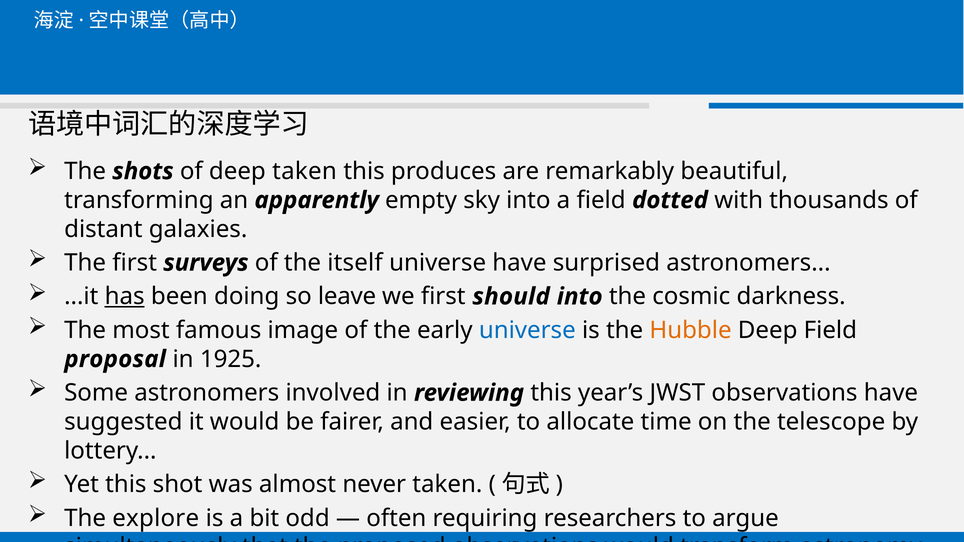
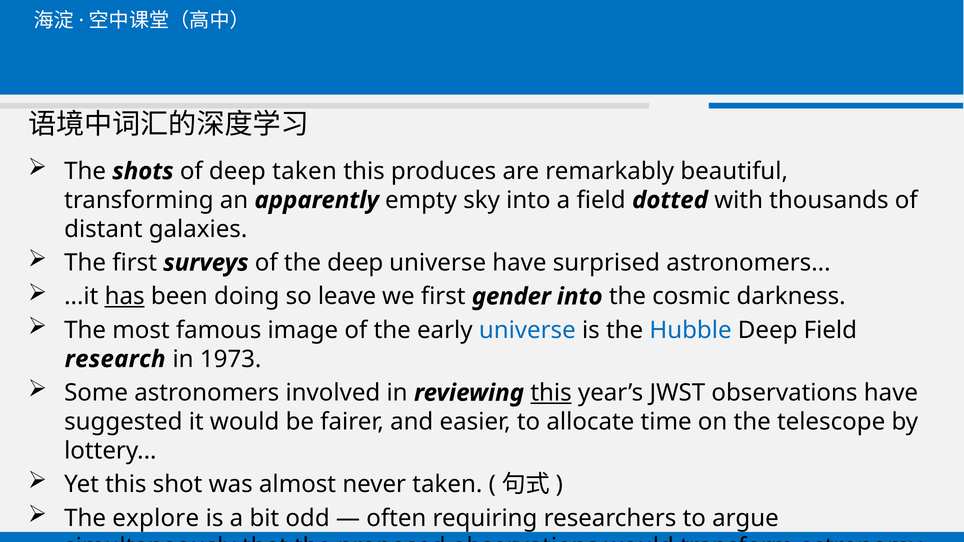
the itself: itself -> deep (355, 263)
should: should -> gender (511, 297)
Hubble colour: orange -> blue (691, 330)
proposal: proposal -> research (115, 359)
1925: 1925 -> 1973 (231, 359)
this underline: none -> present (551, 393)
